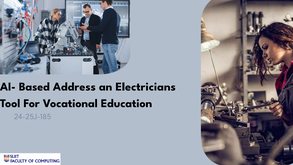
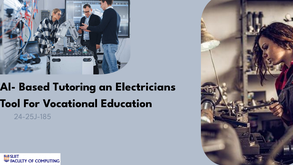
Address: Address -> Tutoring (74, 86)
